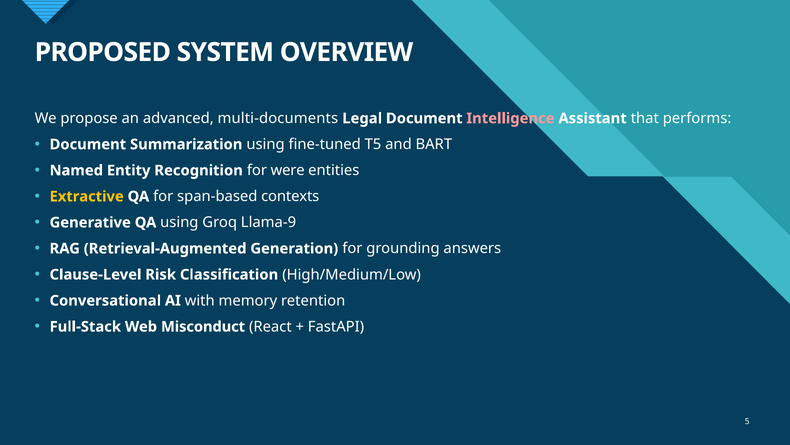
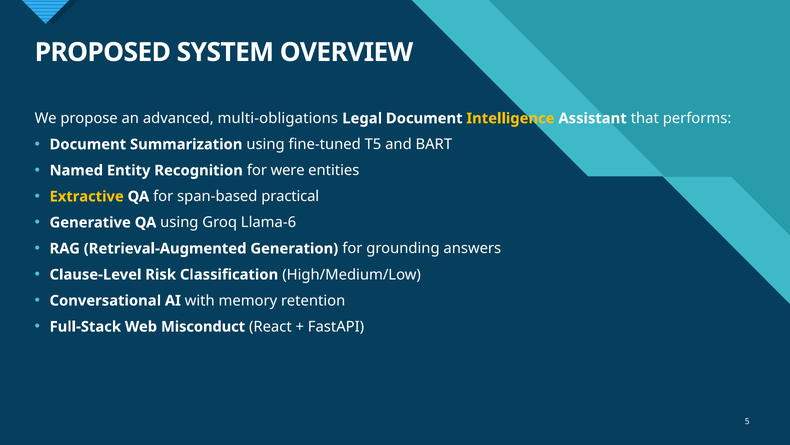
multi-documents: multi-documents -> multi-obligations (278, 118)
Intelligence colour: pink -> yellow (510, 118)
contexts: contexts -> practical (290, 196)
Llama-9: Llama-9 -> Llama-6 (268, 222)
